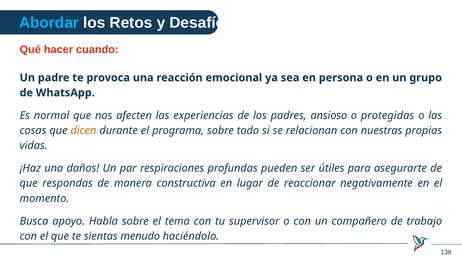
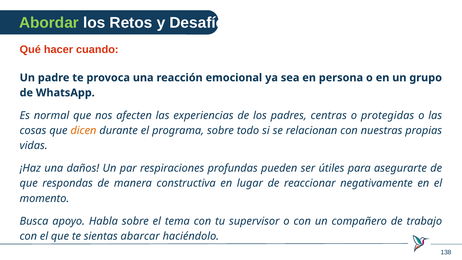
Abordar colour: light blue -> light green (49, 23)
ansioso: ansioso -> centras (329, 115)
menudo: menudo -> abarcar (140, 236)
